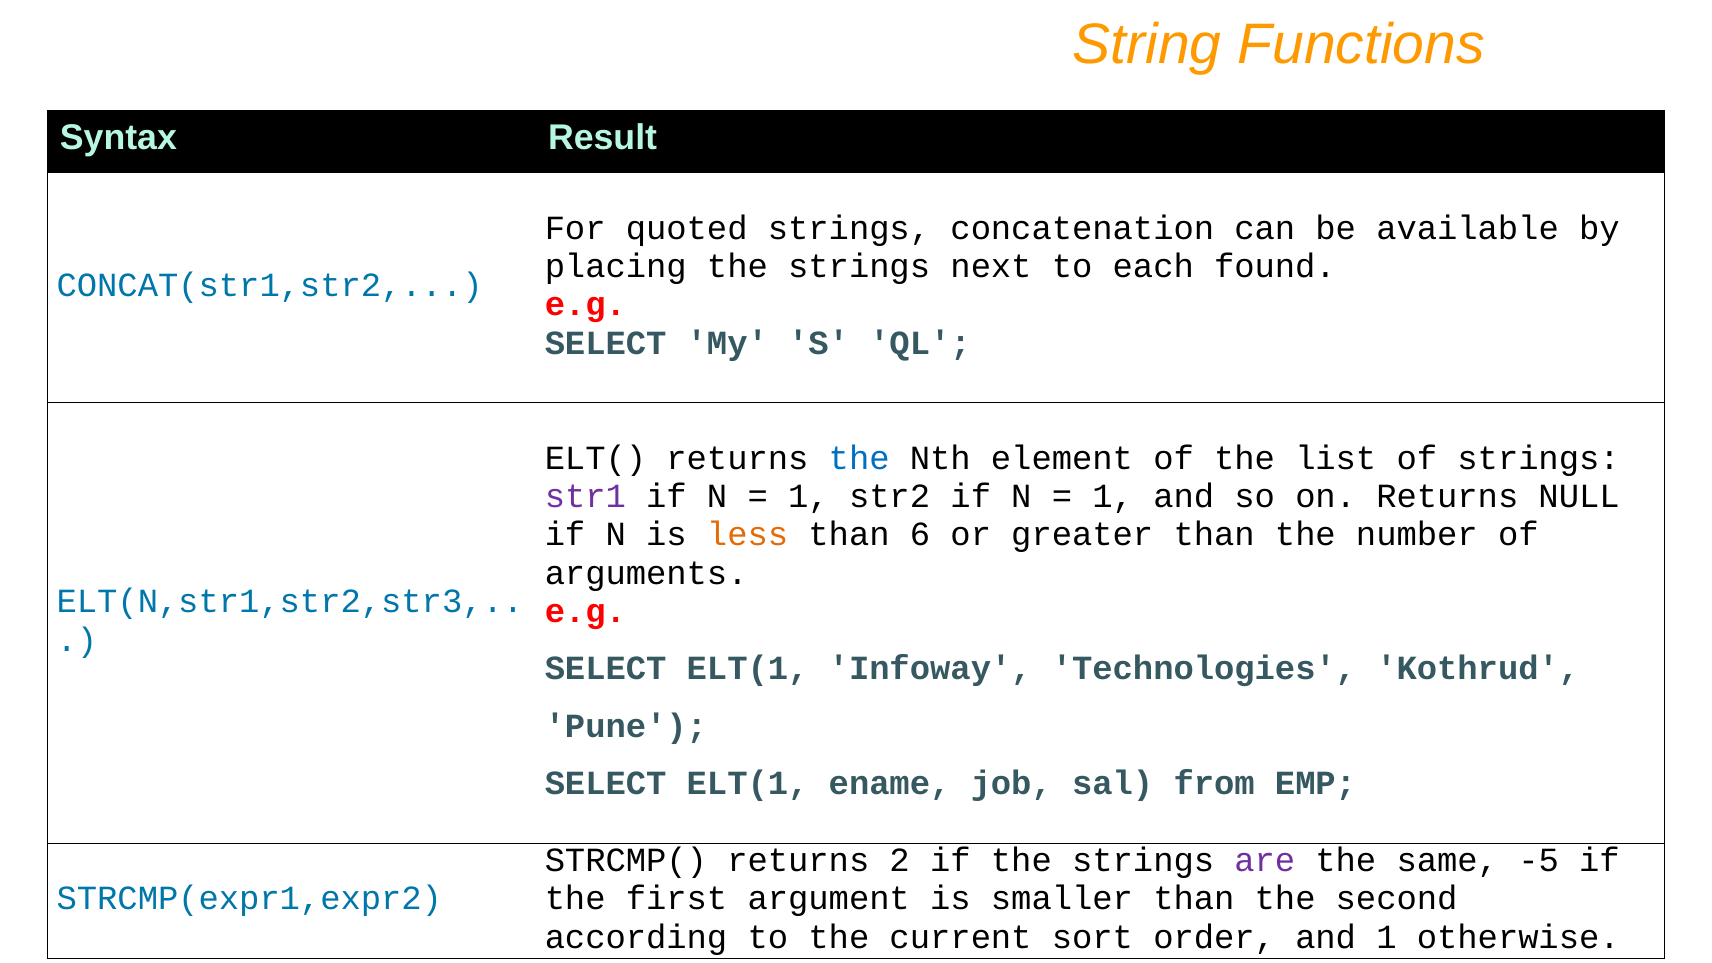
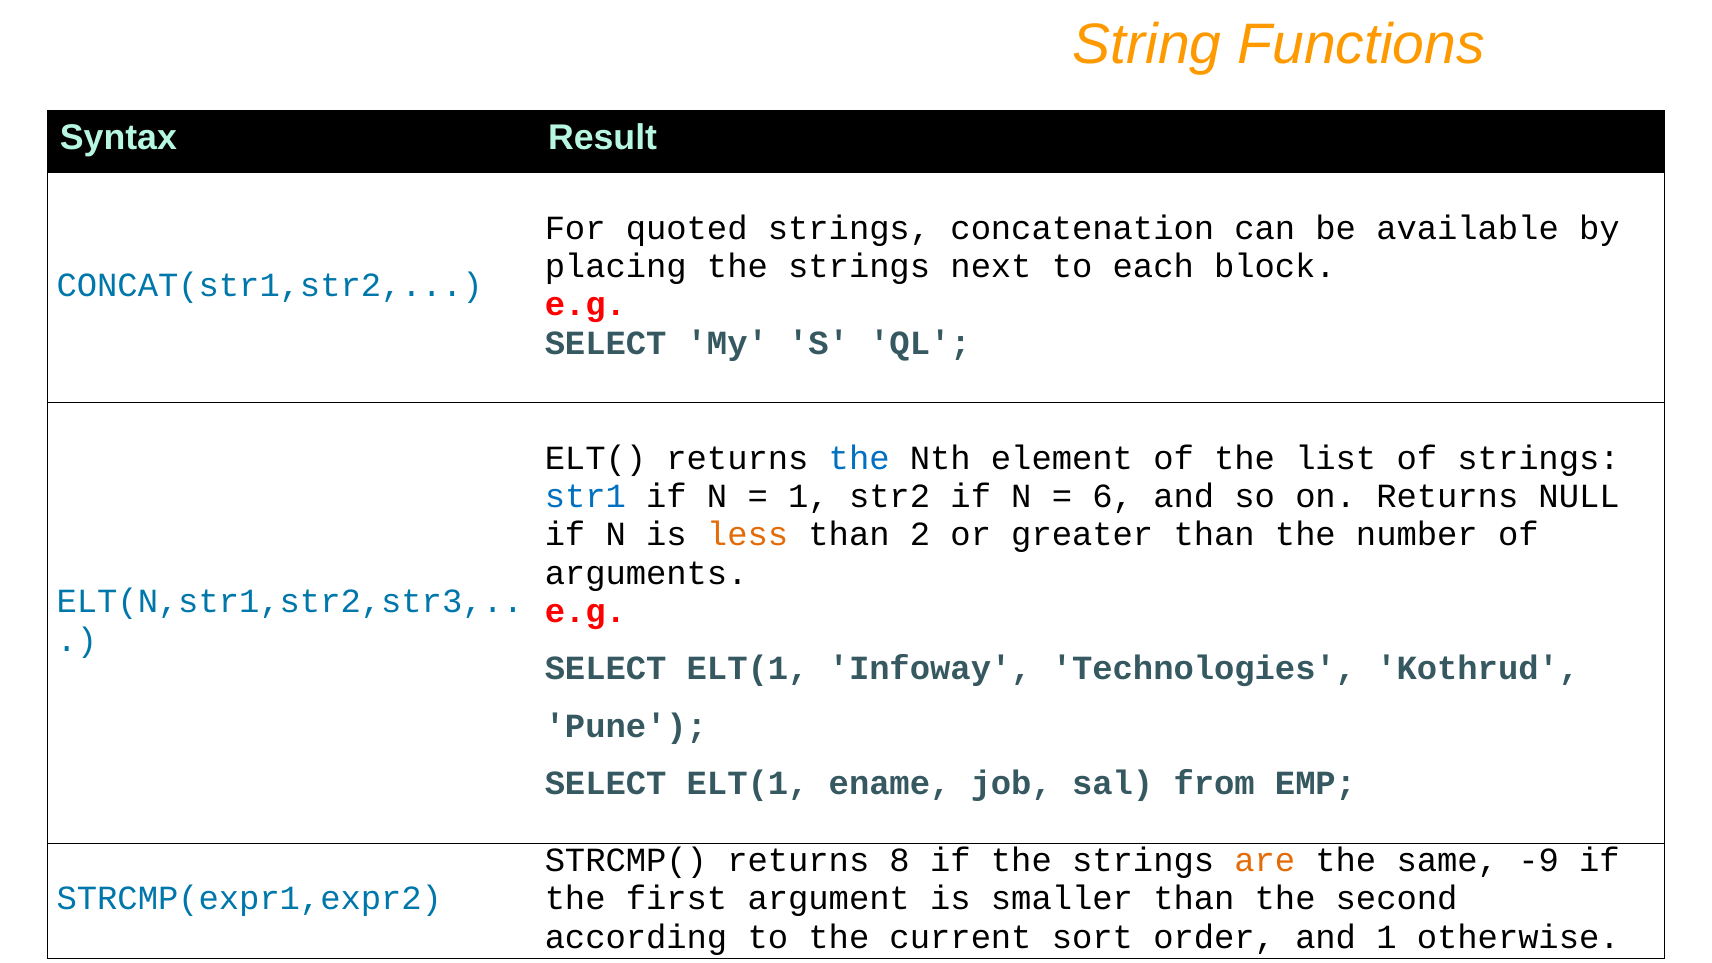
found: found -> block (1275, 266)
str1 colour: purple -> blue (585, 496)
1: 1 -> 6 (1113, 496)
6: 6 -> 2 (920, 535)
2: 2 -> 8 (900, 860)
are colour: purple -> orange (1265, 860)
-5: -5 -> -9 (1539, 860)
